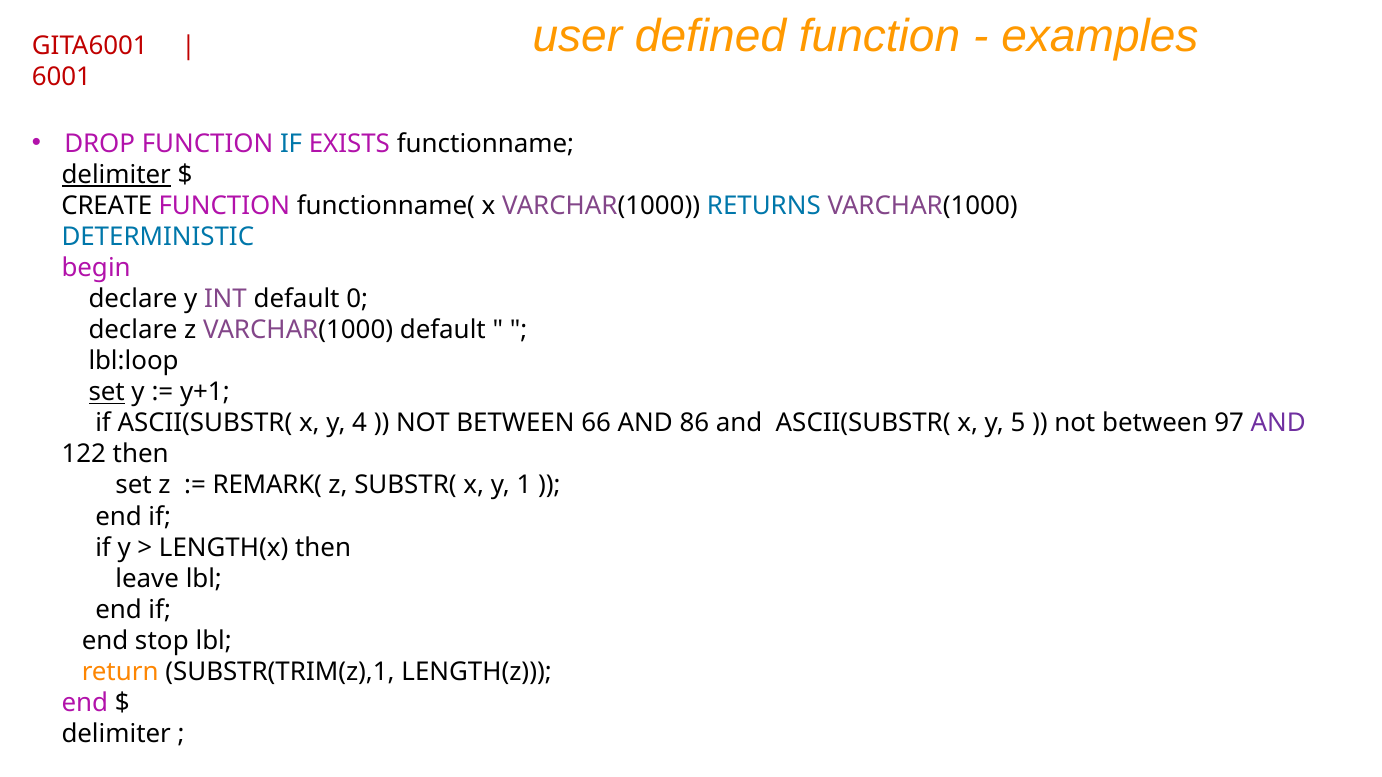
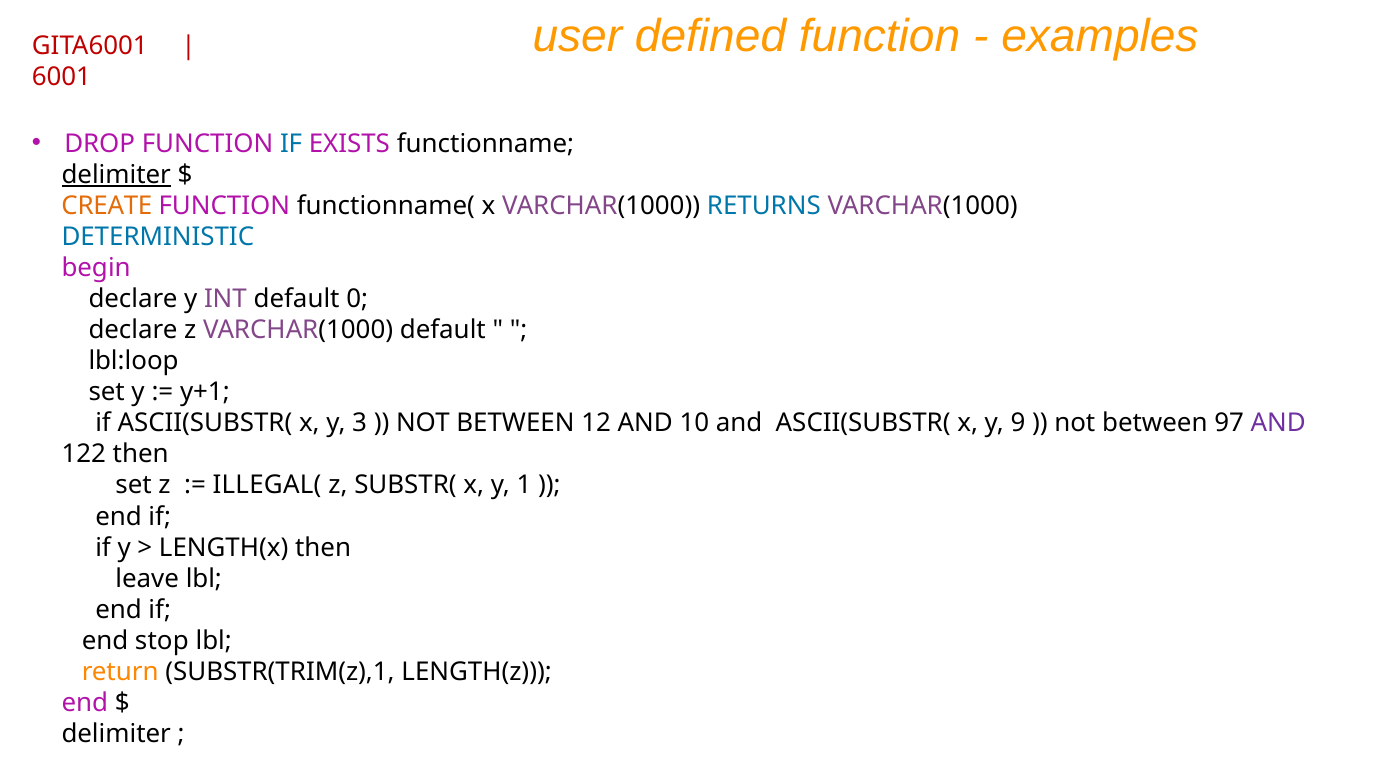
CREATE colour: black -> orange (107, 206)
set underline: present -> none (107, 392)
4: 4 -> 3 (360, 423)
66: 66 -> 12 (596, 423)
86: 86 -> 10 (694, 423)
5: 5 -> 9 (1018, 423)
REMARK(: REMARK( -> ILLEGAL( (267, 486)
